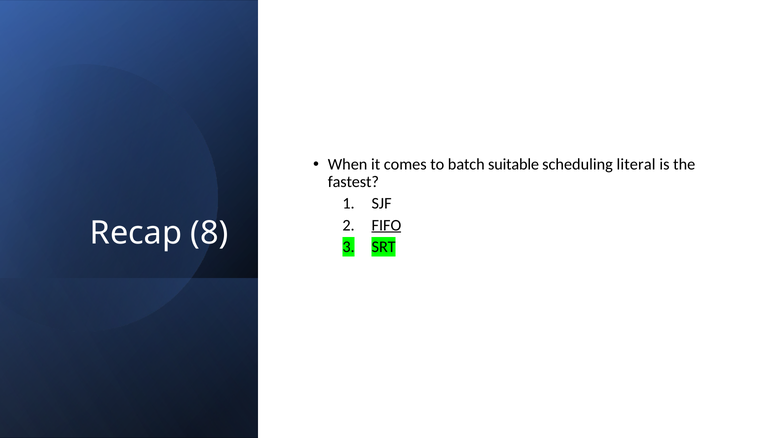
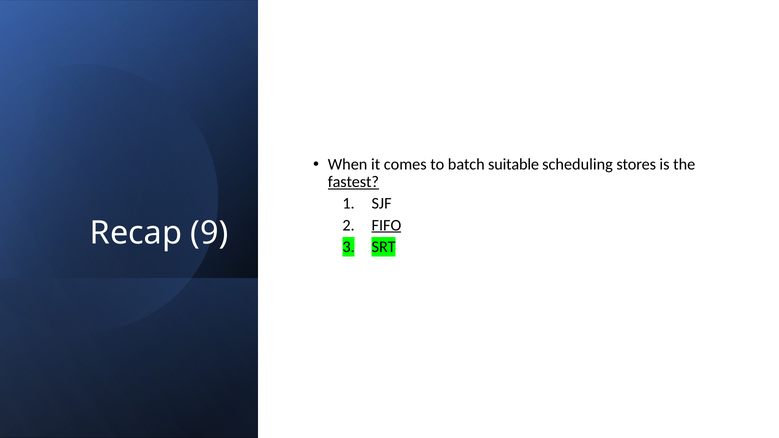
literal: literal -> stores (636, 165)
fastest underline: none -> present (353, 182)
8: 8 -> 9 (209, 233)
